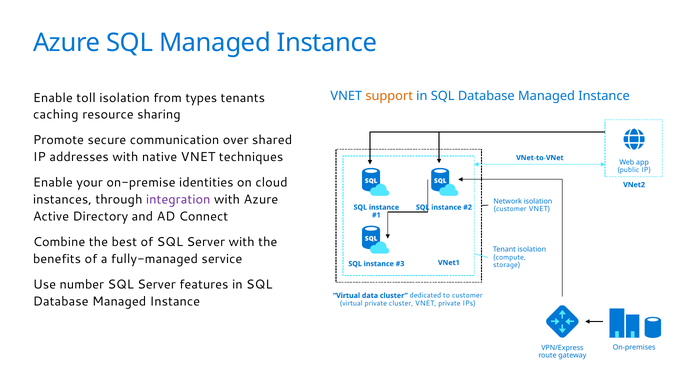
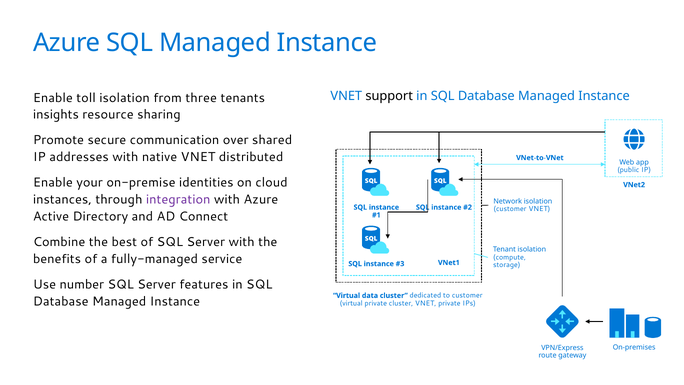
support colour: orange -> black (389, 96)
types: types -> three (201, 98)
caching: caching -> insights (56, 115)
techniques: techniques -> distributed (251, 157)
